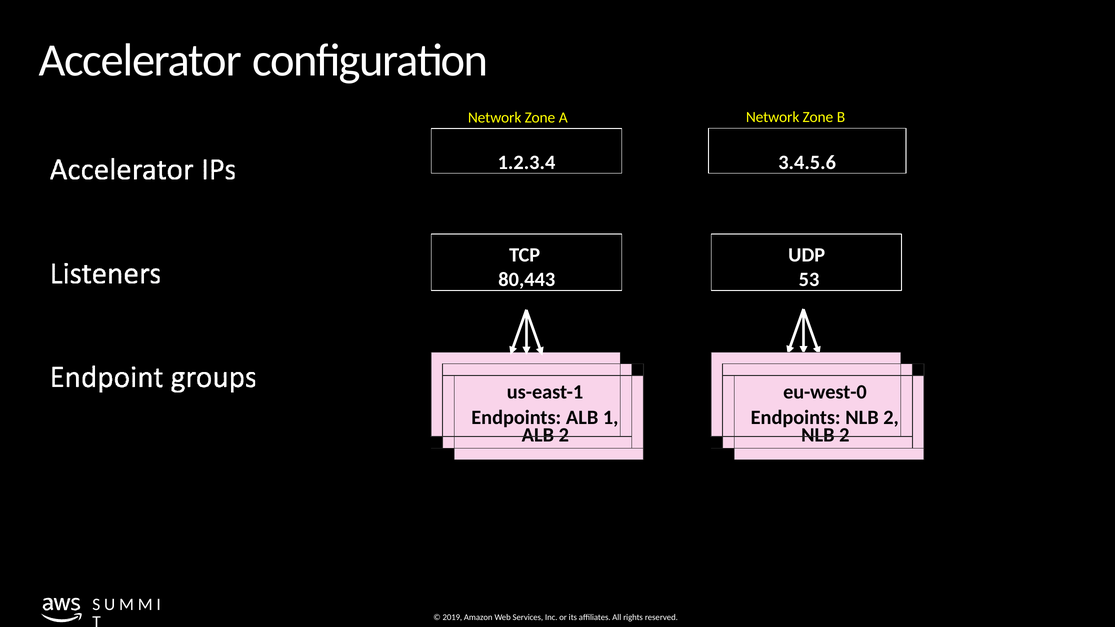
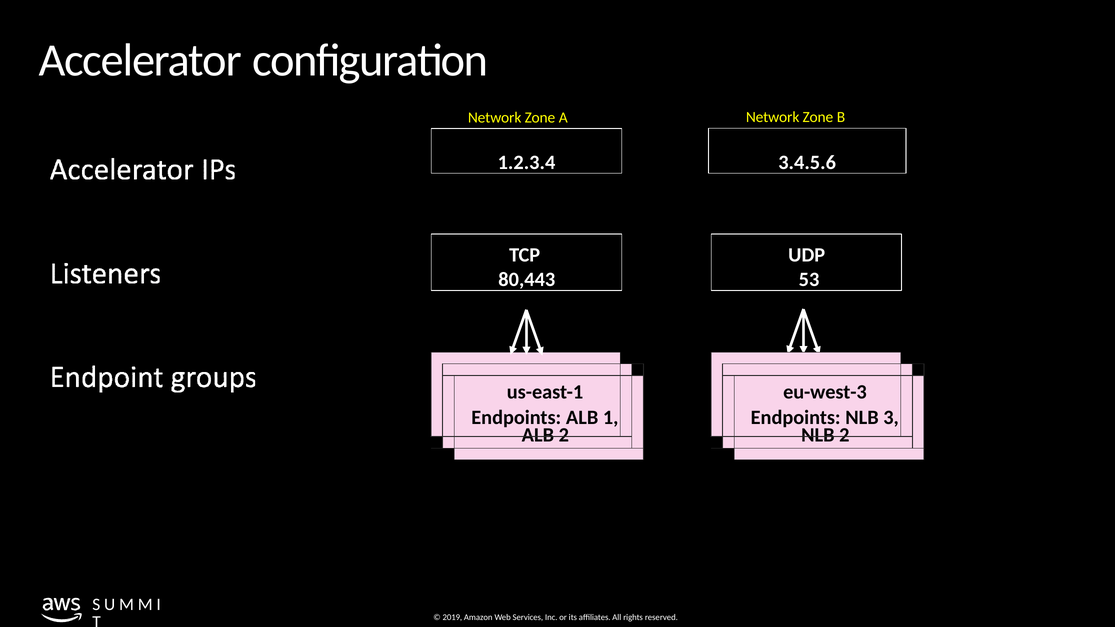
eu-west-0: eu-west-0 -> eu-west-3 (825, 392)
Endpoints NLB 2: 2 -> 3 (891, 417)
